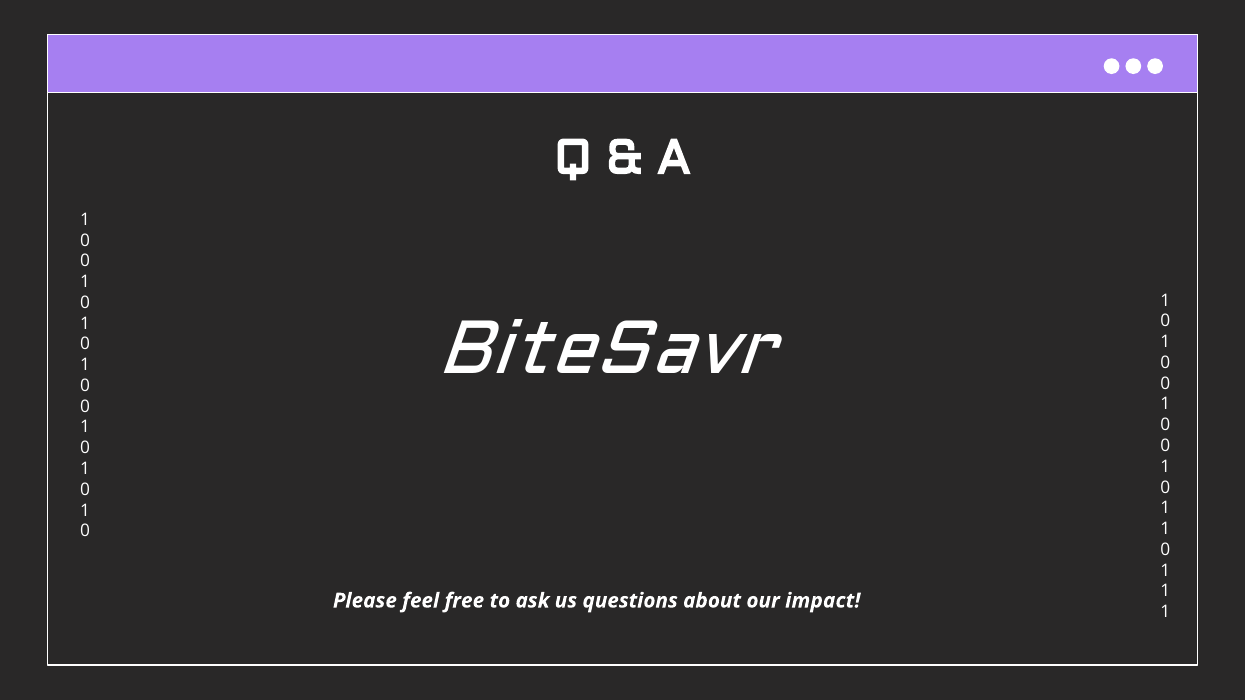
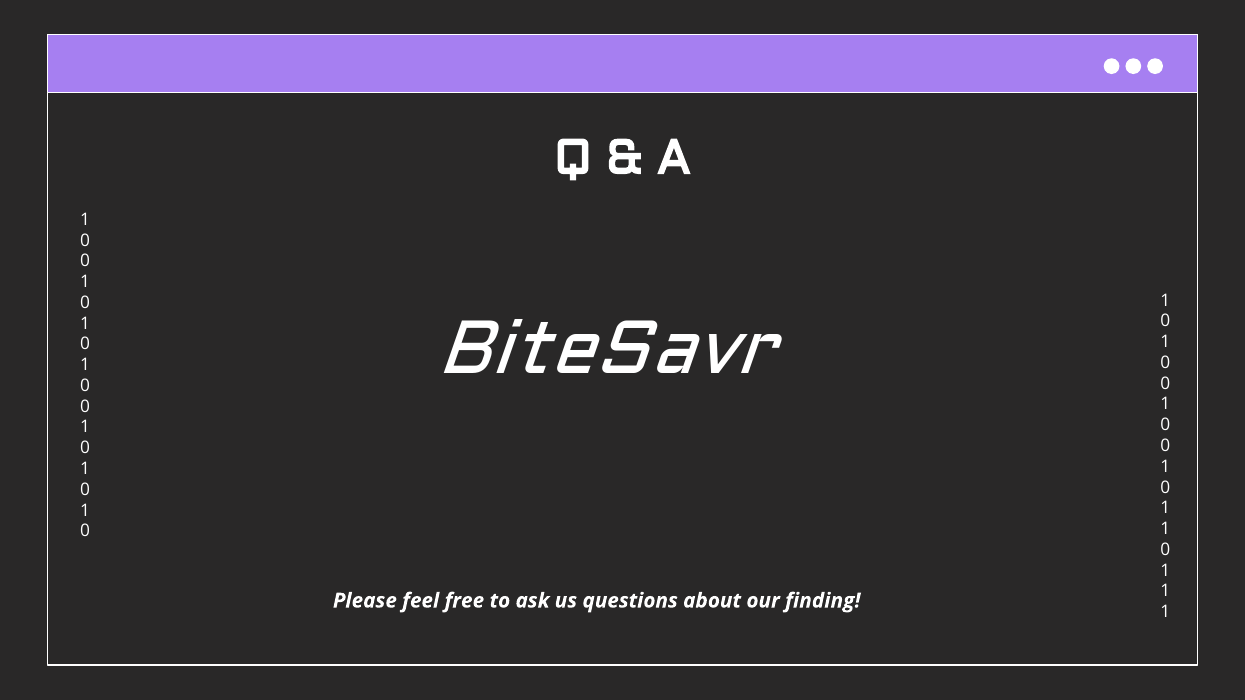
impact: impact -> finding (823, 601)
